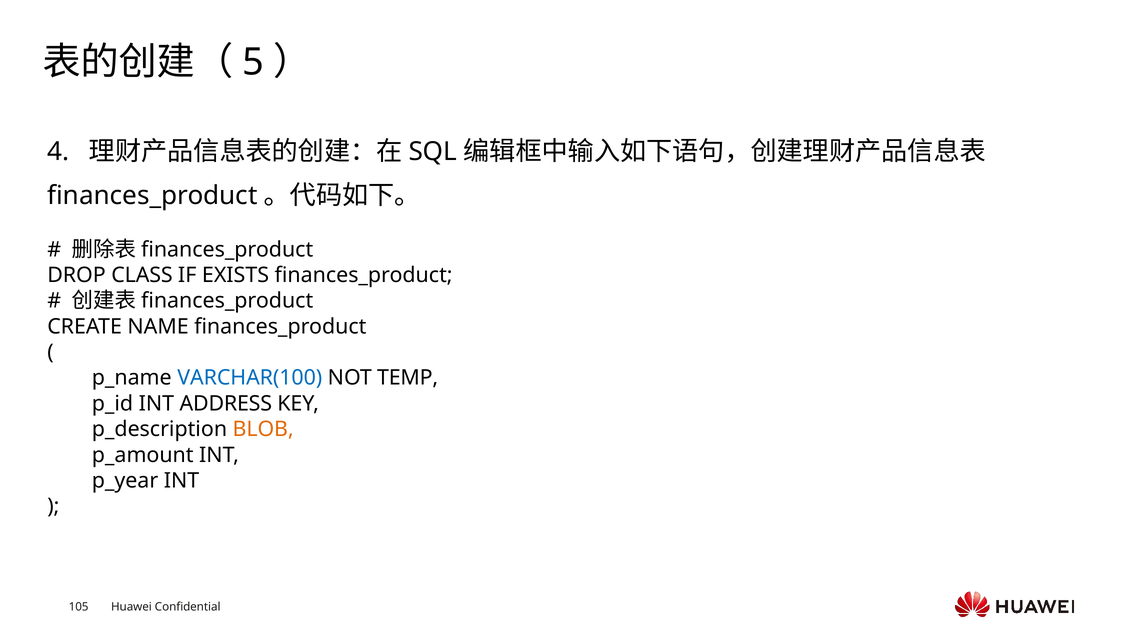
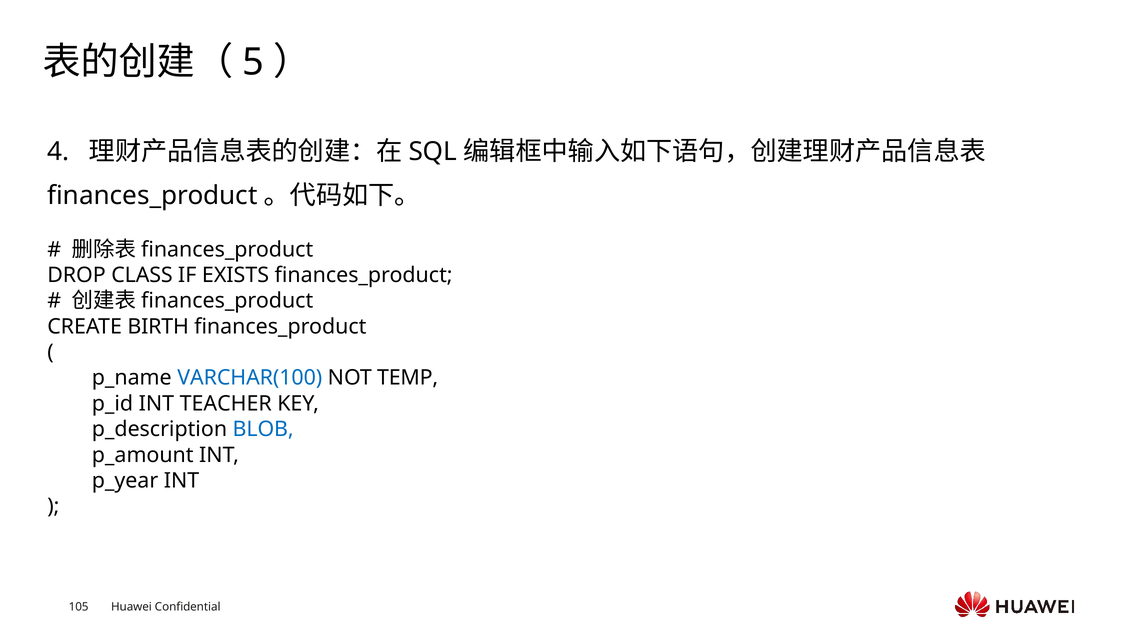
NAME: NAME -> BIRTH (158, 327)
ADDRESS: ADDRESS -> TEACHER (226, 404)
BLOB colour: orange -> blue (263, 430)
